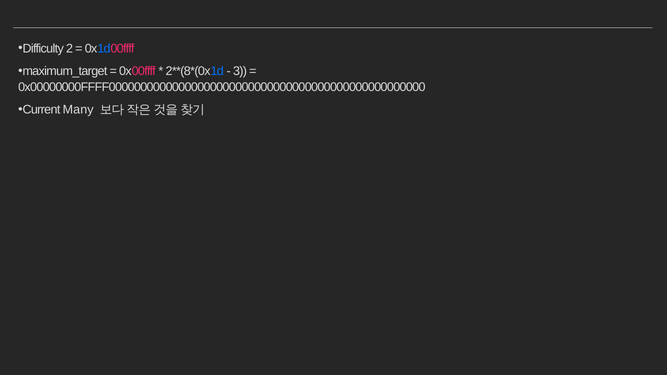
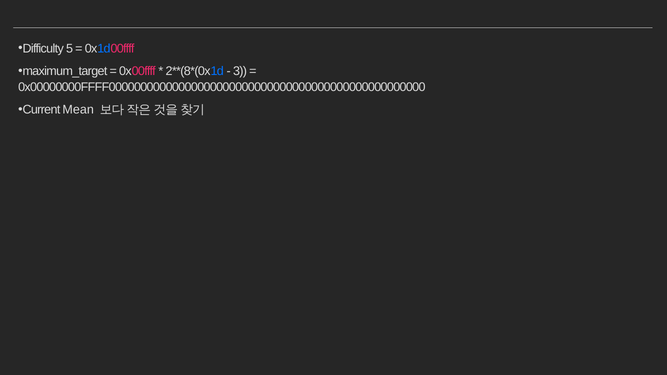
2: 2 -> 5 (69, 49)
Many: Many -> Mean (78, 110)
